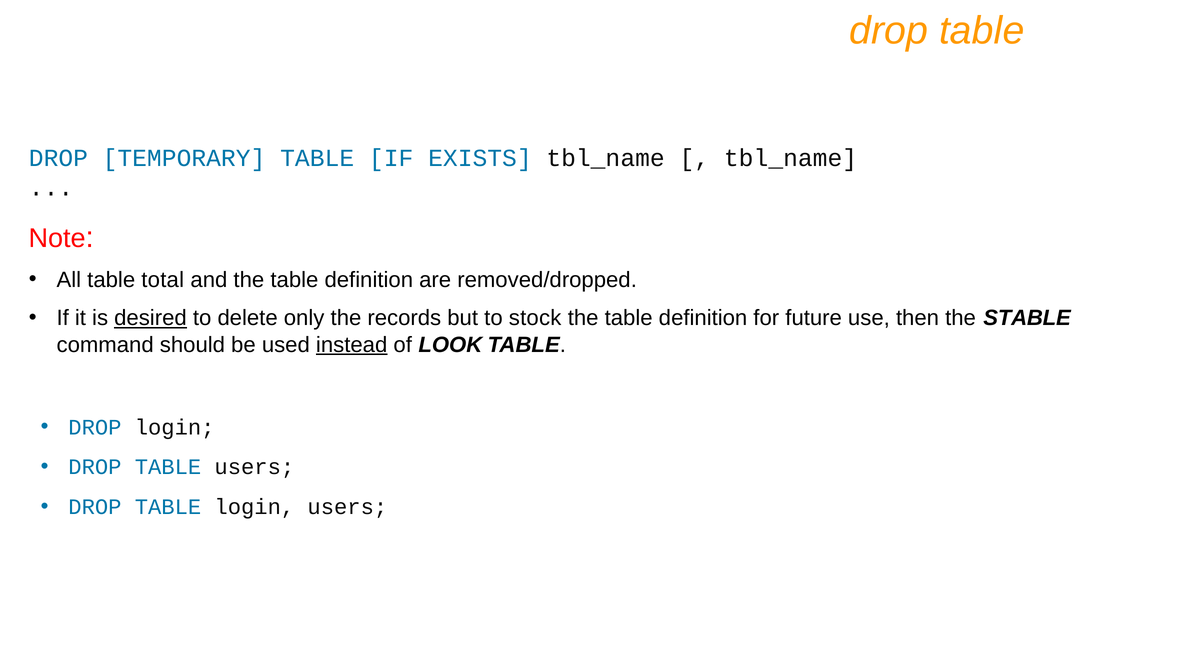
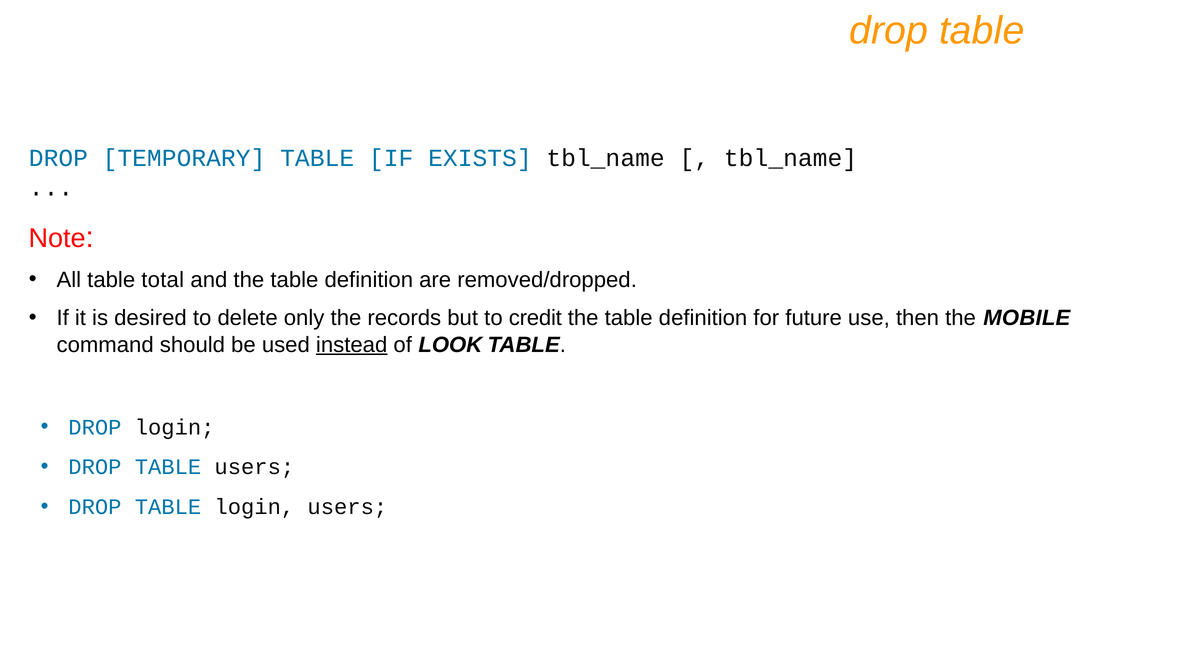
desired underline: present -> none (150, 318)
stock: stock -> credit (535, 318)
STABLE: STABLE -> MOBILE (1027, 318)
